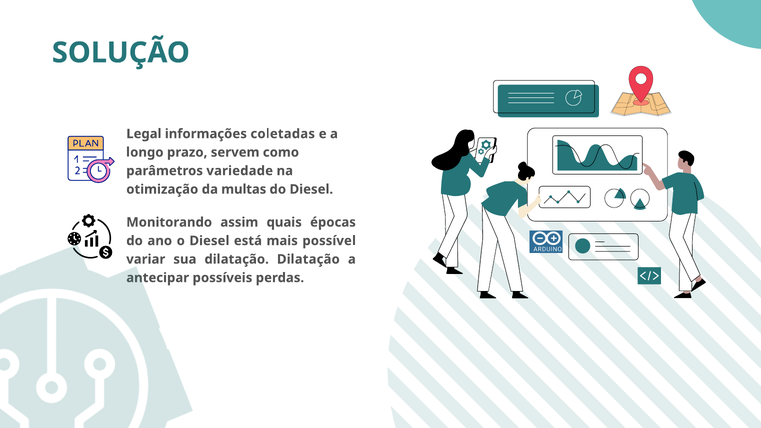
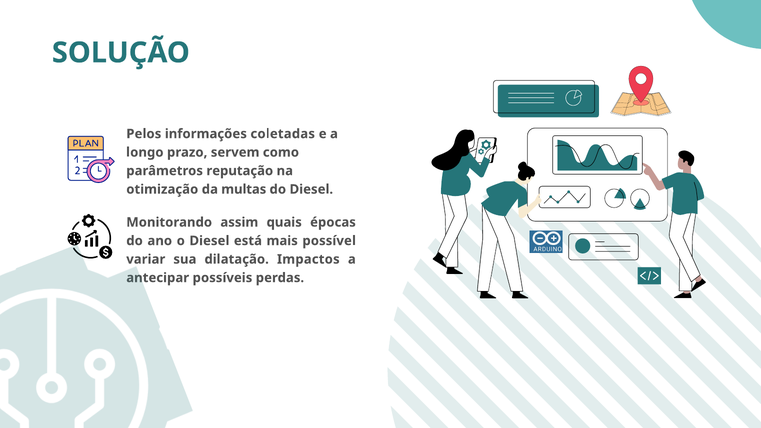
Legal: Legal -> Pelos (144, 134)
variedade: variedade -> reputação (240, 171)
dilatação Dilatação: Dilatação -> Impactos (308, 259)
